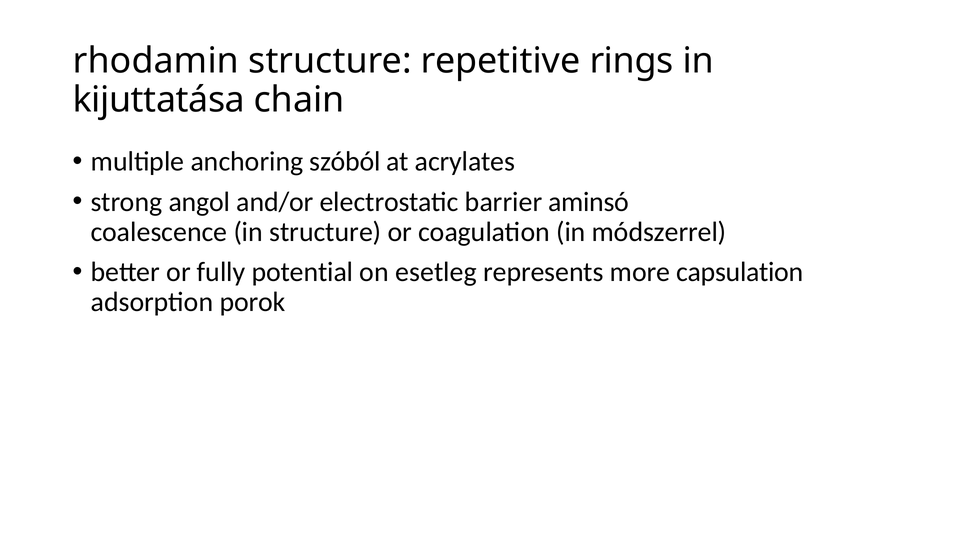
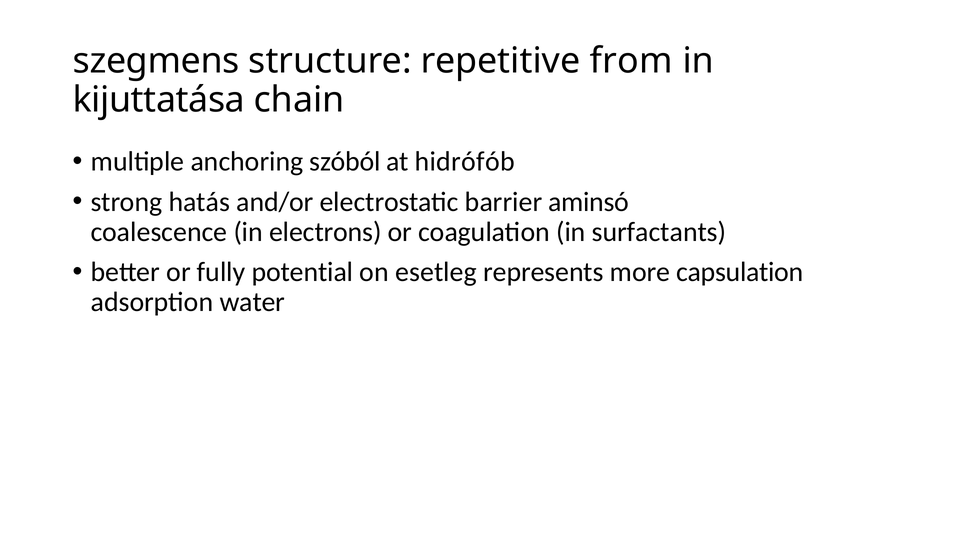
rhodamin: rhodamin -> szegmens (156, 61)
rings: rings -> from (631, 61)
acrylates: acrylates -> hidrófób (465, 162)
angol: angol -> hatás (199, 202)
in structure: structure -> electrons (325, 232)
módszerrel: módszerrel -> surfactants (659, 232)
porok: porok -> water (252, 302)
